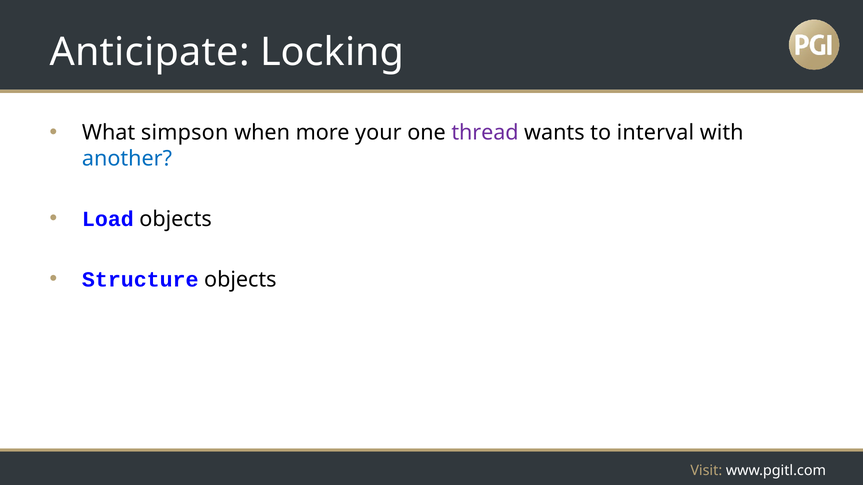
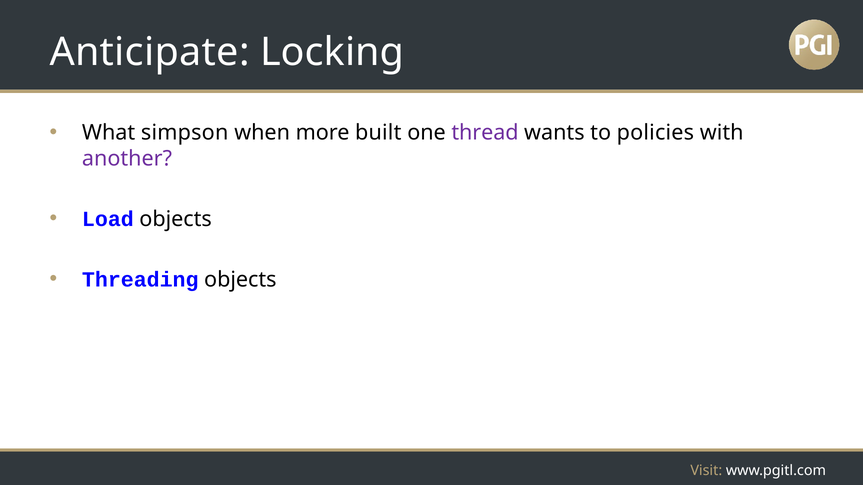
your: your -> built (378, 133)
interval: interval -> policies (655, 133)
another colour: blue -> purple (127, 159)
Structure: Structure -> Threading (140, 280)
